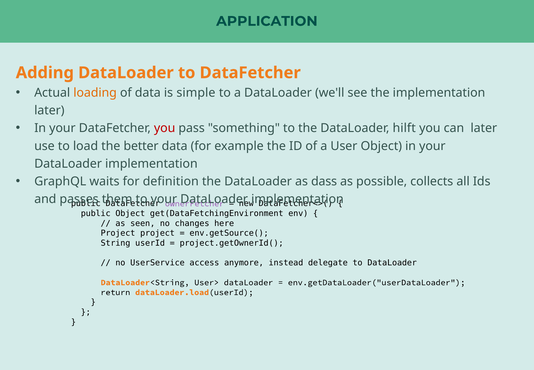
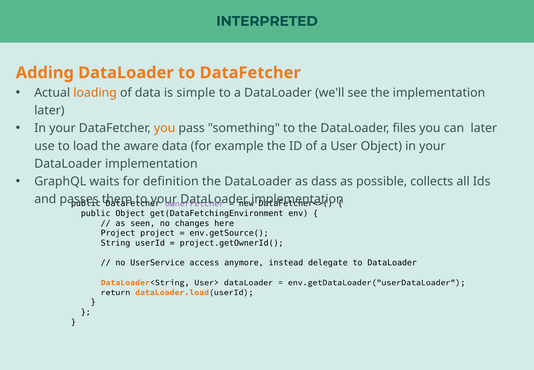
APPLICATION: APPLICATION -> INTERPRETED (267, 21)
you colour: red -> orange (165, 128)
hilft: hilft -> files (404, 128)
better: better -> aware (141, 146)
